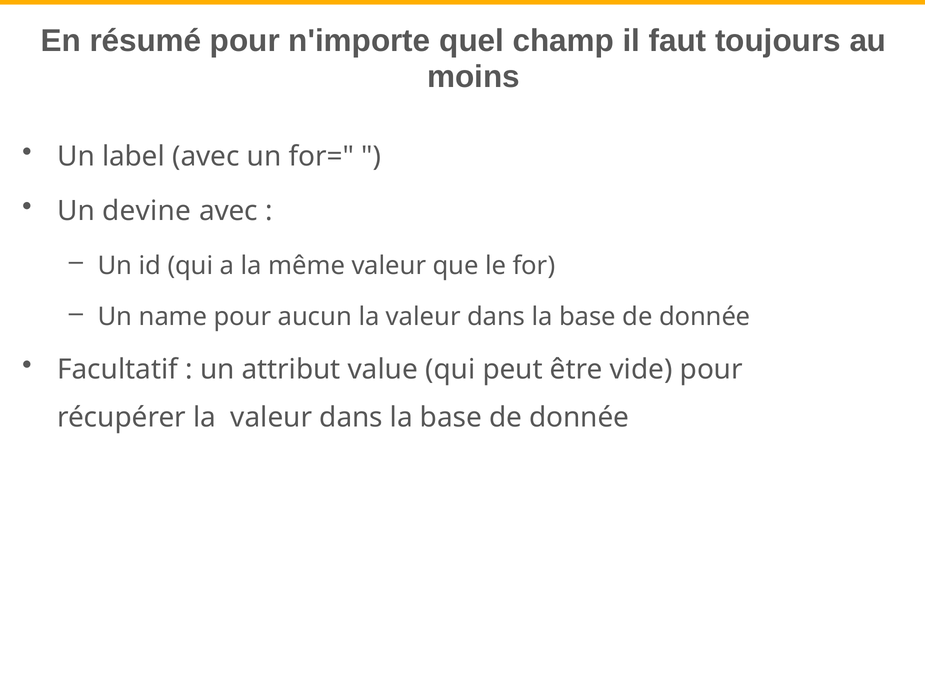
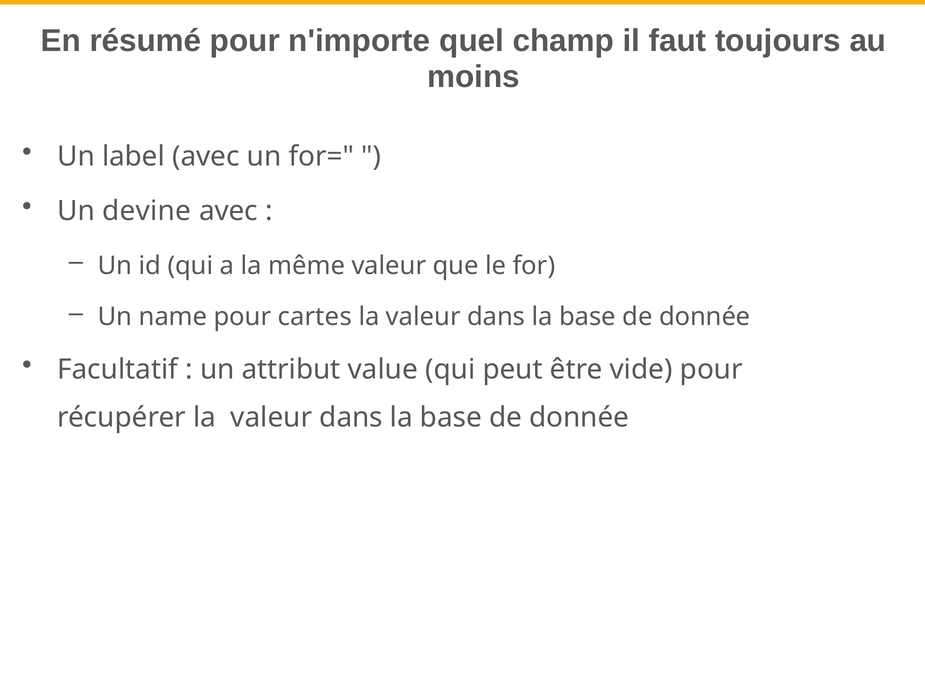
aucun: aucun -> cartes (315, 317)
